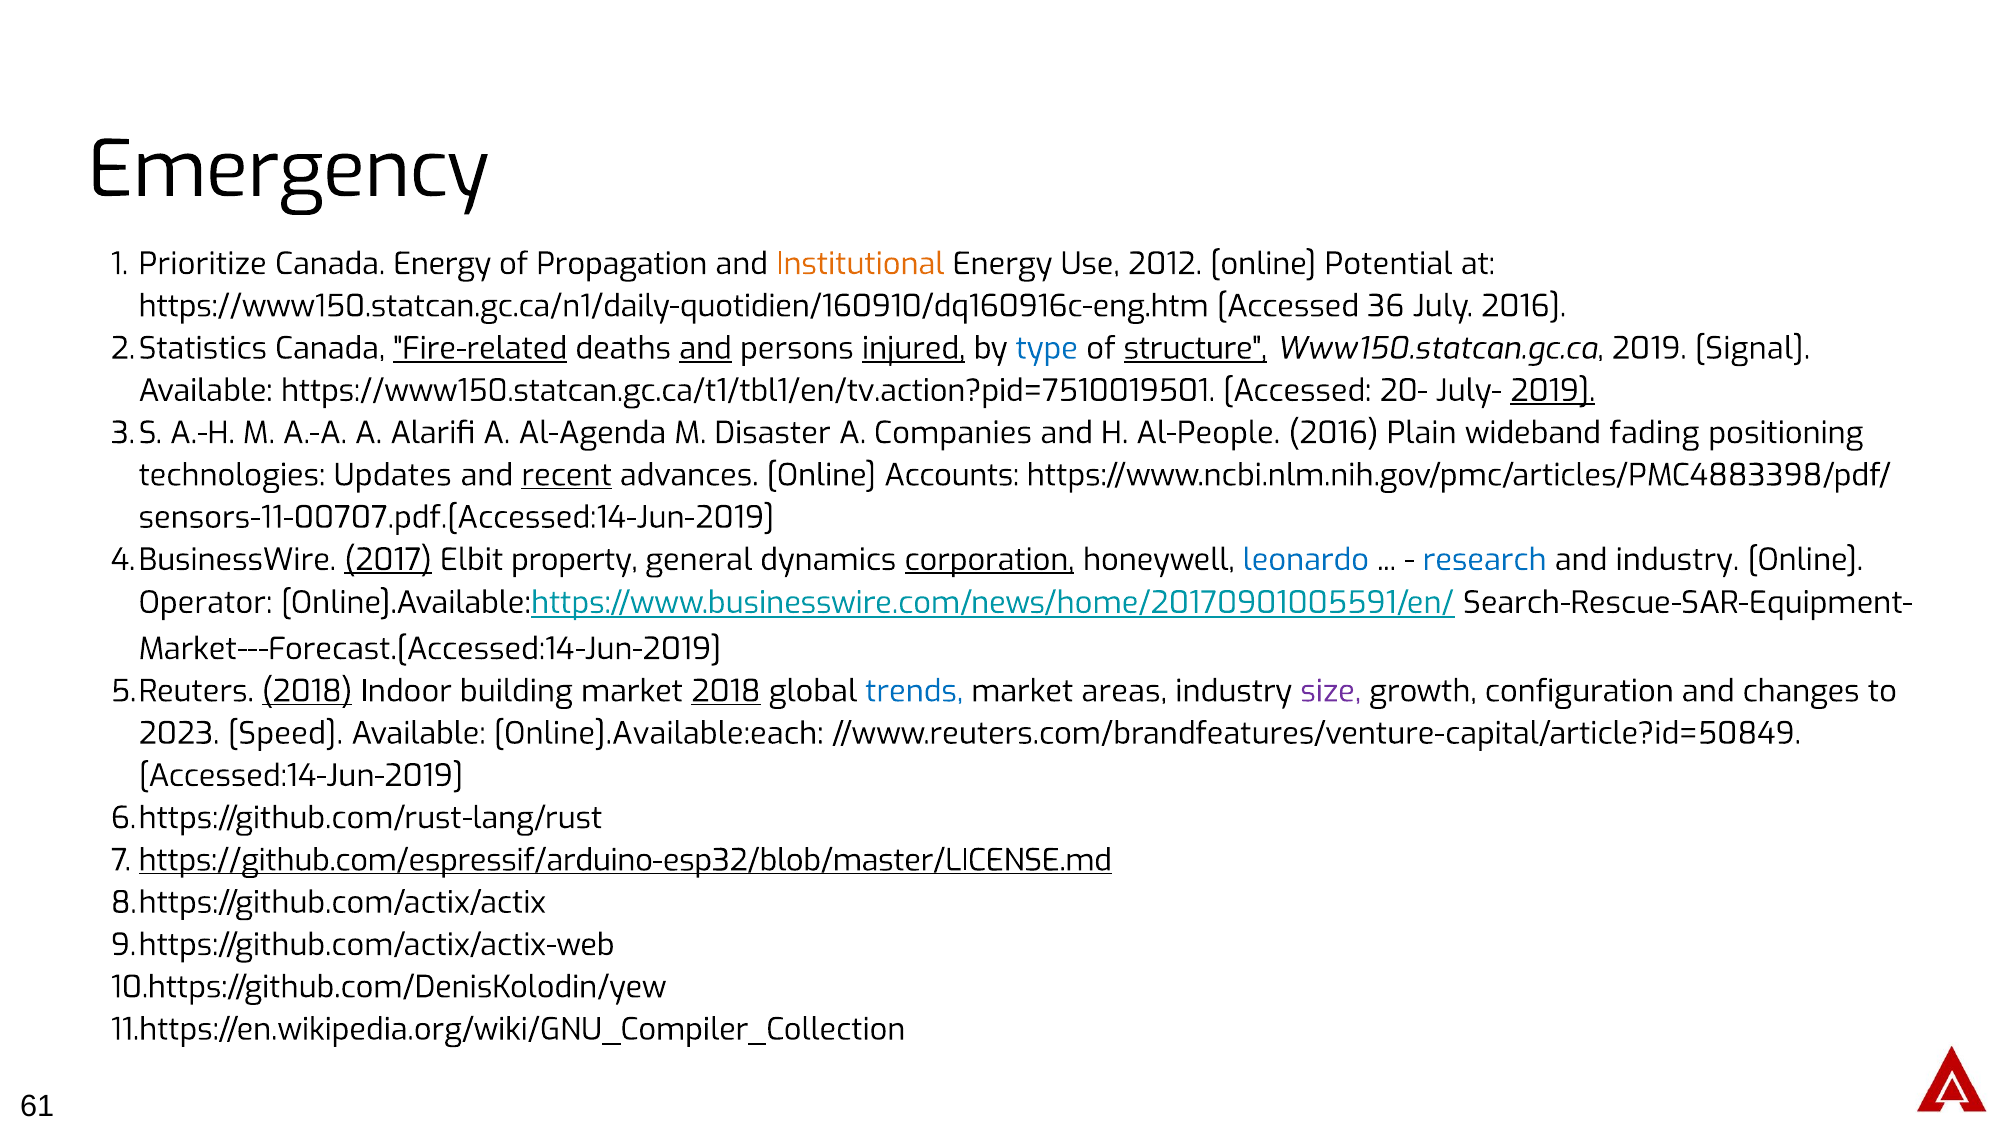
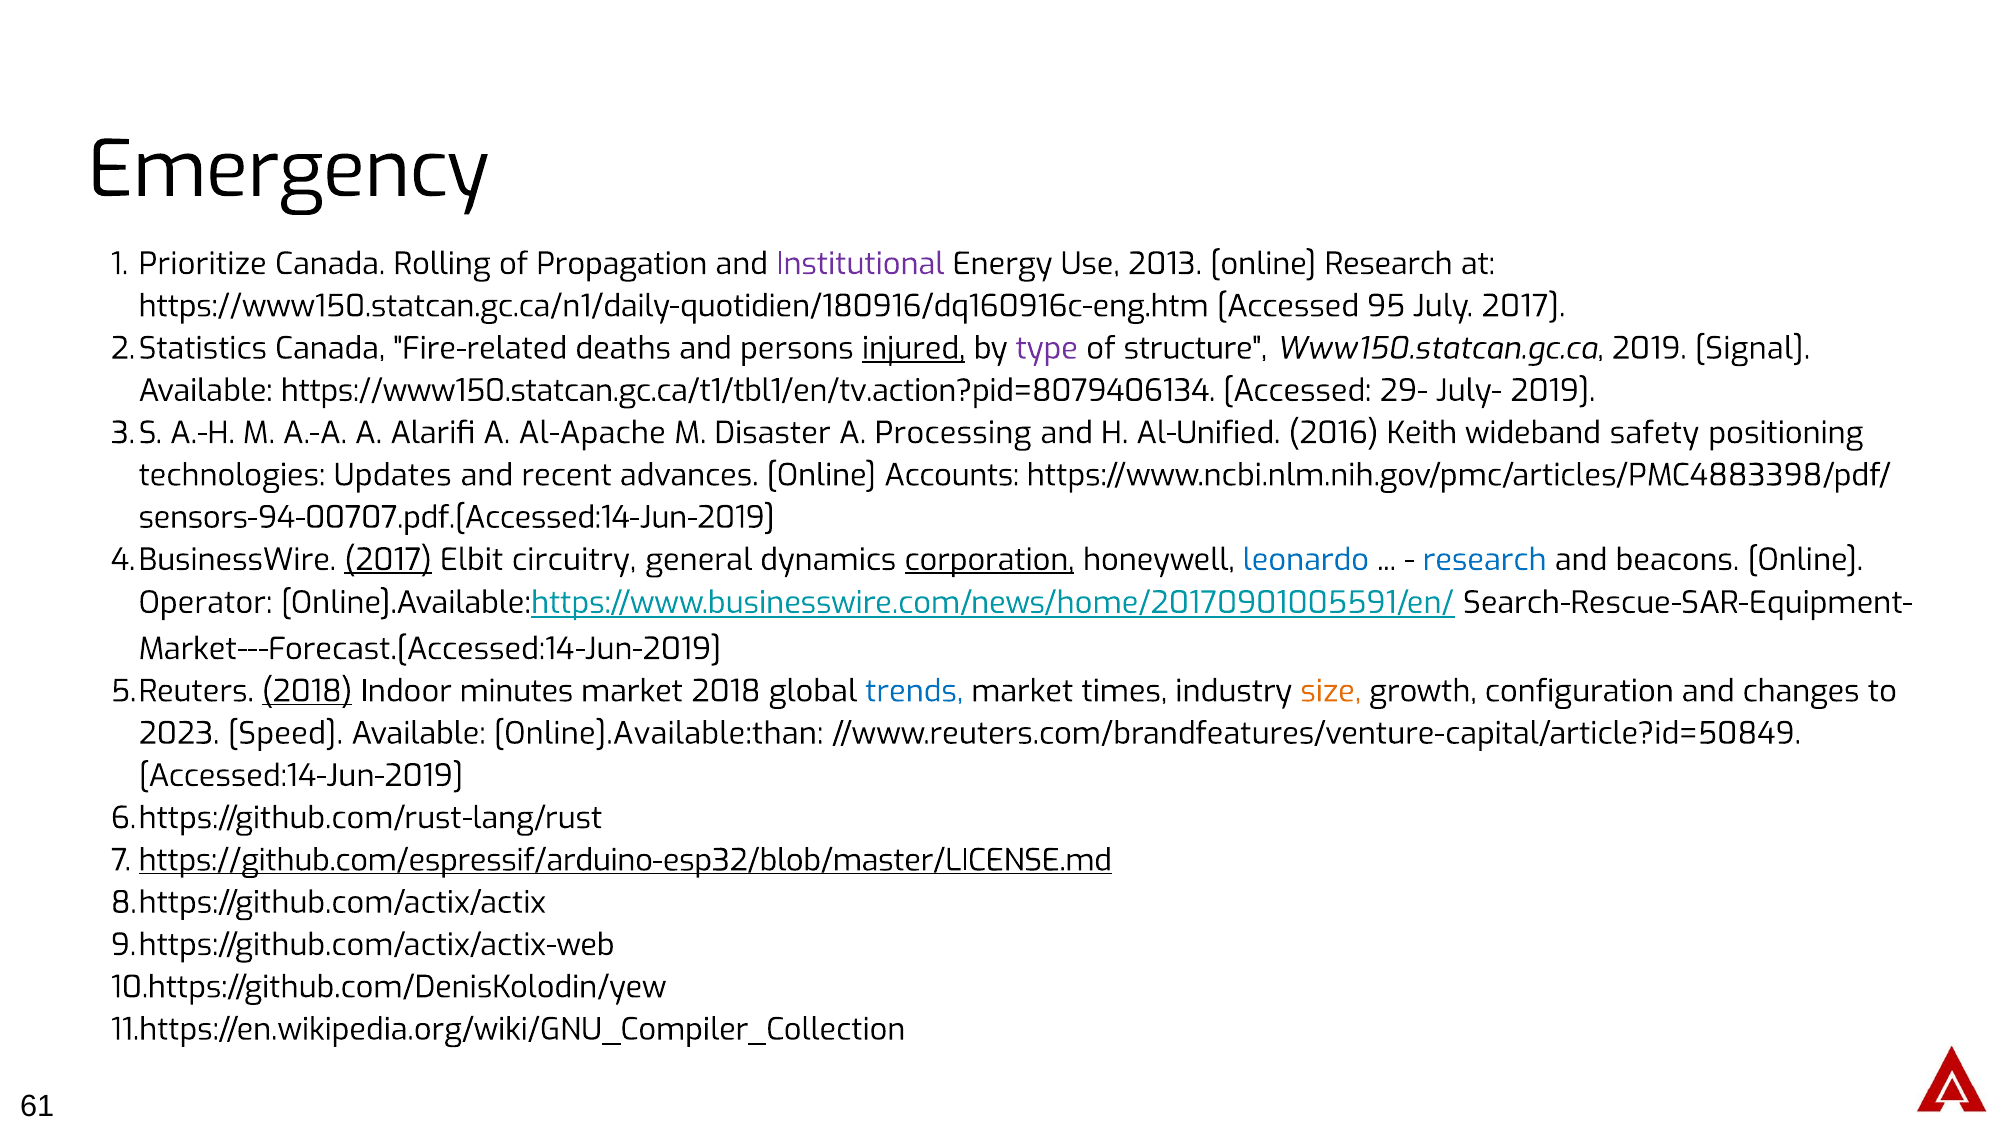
Canada Energy: Energy -> Rolling (442, 264)
Institutional colour: orange -> purple (860, 264)
2012: 2012 -> 2013 (1165, 264)
online Potential: Potential -> Research (1389, 264)
https://www150.statcan.gc.ca/n1/daily-quotidien/160910/dq160916c-eng.htm: https://www150.statcan.gc.ca/n1/daily-quotidien/160910/dq160916c-eng.htm -> https://www150.statcan.gc.ca/n1/daily-quotidien/180916/dq160916c-eng.htm (674, 306)
36: 36 -> 95 (1386, 306)
July 2016: 2016 -> 2017 (1523, 306)
Fire-related underline: present -> none (480, 348)
and underline: present -> none (706, 348)
type colour: blue -> purple (1047, 348)
structure underline: present -> none (1195, 348)
https://www150.statcan.gc.ca/t1/tbl1/en/tv.action?pid=7510019501: https://www150.statcan.gc.ca/t1/tbl1/en/tv.action?pid=7510019501 -> https://www150.statcan.gc.ca/t1/tbl1/en/tv.action?pid=8079406134 (748, 391)
20-: 20- -> 29- (1404, 391)
2019 underline: present -> none (1553, 391)
Al-Agenda: Al-Agenda -> Al-Apache (592, 433)
Companies: Companies -> Processing (953, 433)
Al-People: Al-People -> Al-Unified (1208, 433)
Plain: Plain -> Keith (1422, 433)
fading: fading -> safety (1654, 433)
recent underline: present -> none (567, 475)
sensors-11-00707.pdf.[Accessed:14-Jun-2019: sensors-11-00707.pdf.[Accessed:14-Jun-2019 -> sensors-94-00707.pdf.[Accessed:14-Jun-2019 (457, 518)
property: property -> circuitry (574, 560)
and industry: industry -> beacons (1677, 560)
building: building -> minutes (516, 691)
2018 underline: present -> none (726, 691)
areas: areas -> times (1124, 691)
size colour: purple -> orange (1331, 691)
Online].Available:each: Online].Available:each -> Online].Available:than (659, 734)
